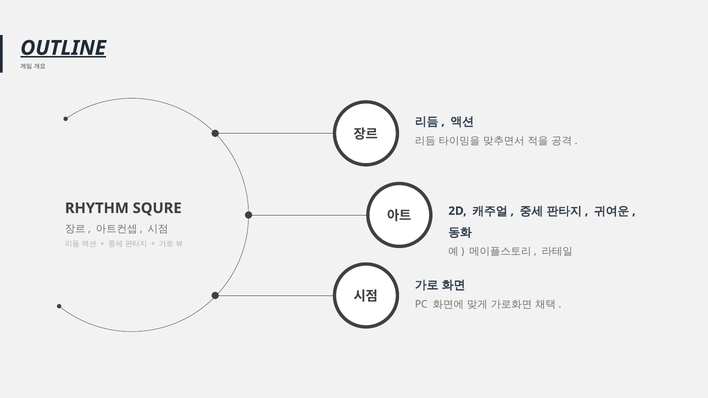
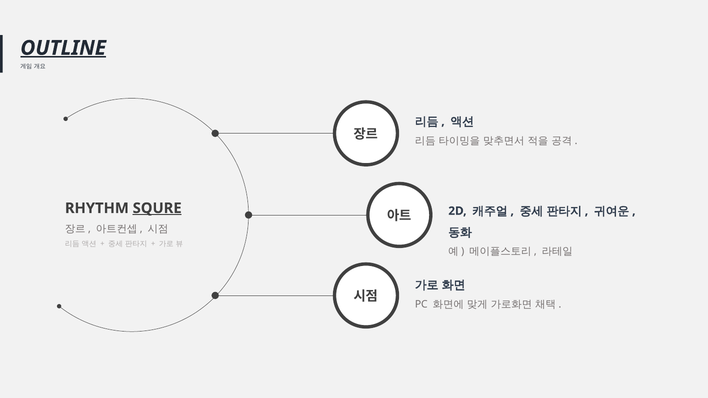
SQURE underline: none -> present (157, 208)
